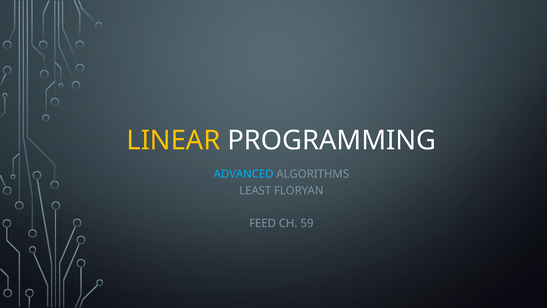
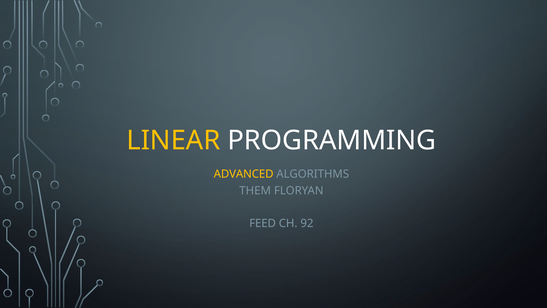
ADVANCED colour: light blue -> yellow (244, 174)
LEAST: LEAST -> THEM (255, 190)
59: 59 -> 92 (307, 223)
